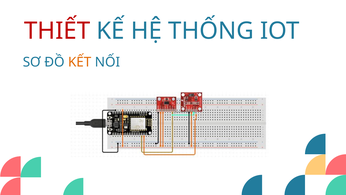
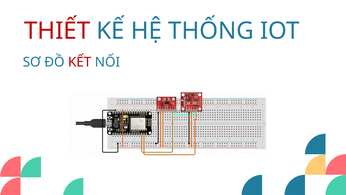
KẾT colour: orange -> red (80, 62)
